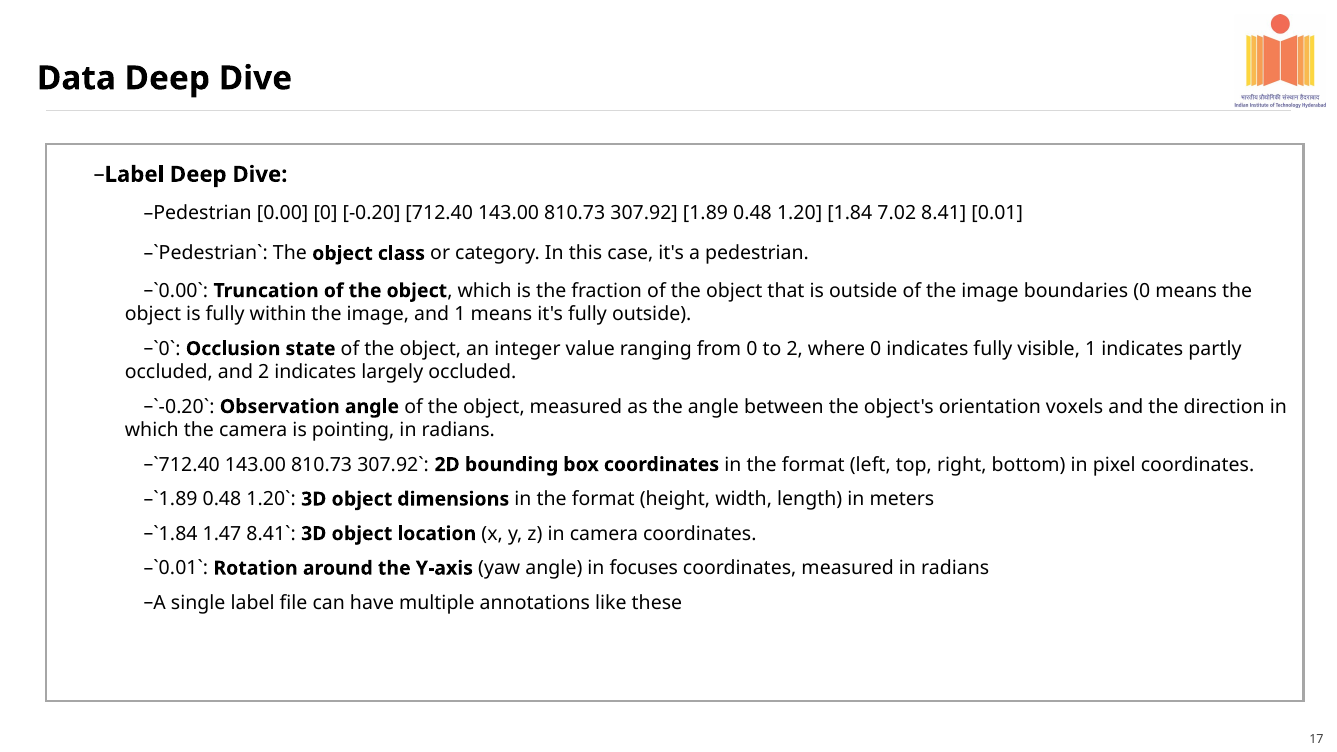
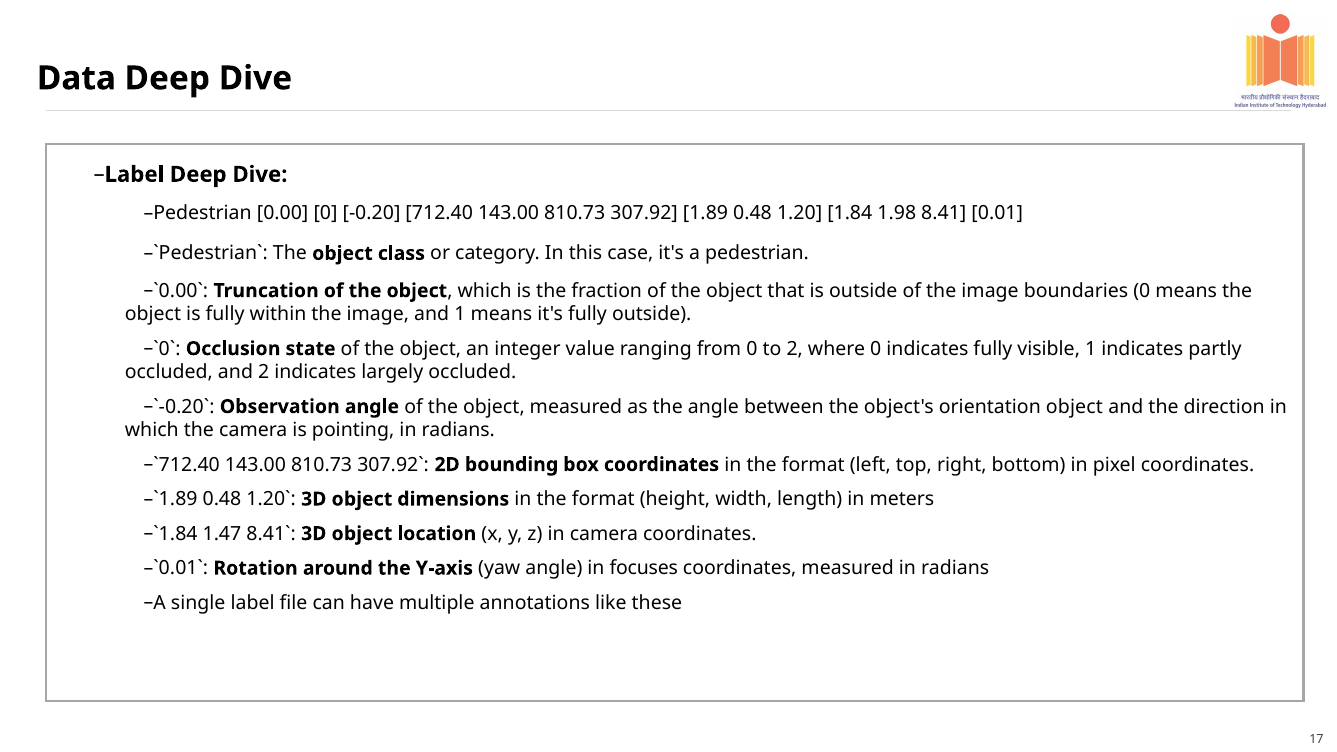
7.02: 7.02 -> 1.98 (897, 213)
orientation voxels: voxels -> object (1074, 407)
